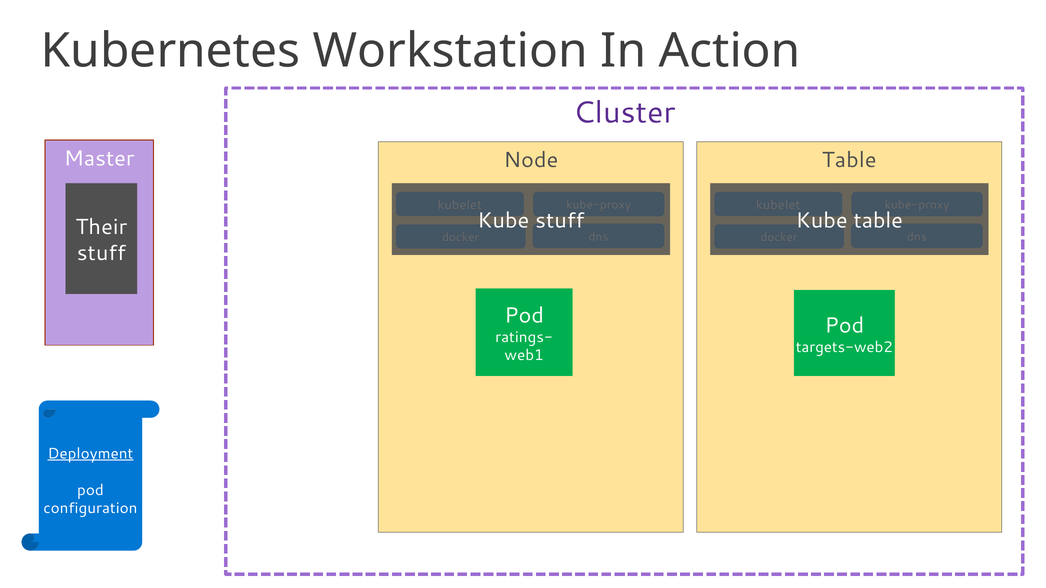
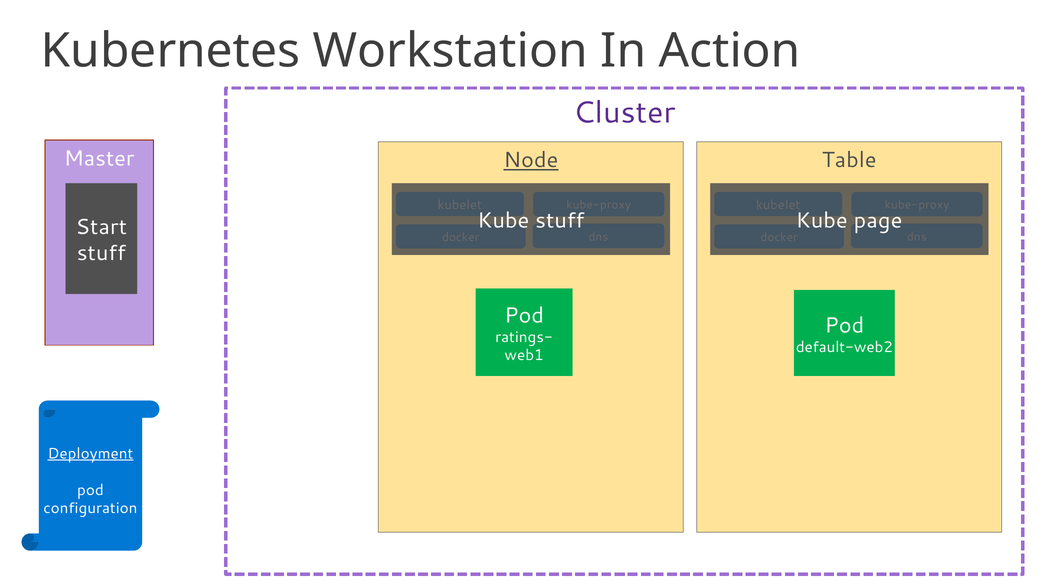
Node underline: none -> present (531, 160)
Kube table: table -> page (878, 221)
Their: Their -> Start (101, 227)
targets-web2: targets-web2 -> default-web2 (844, 347)
